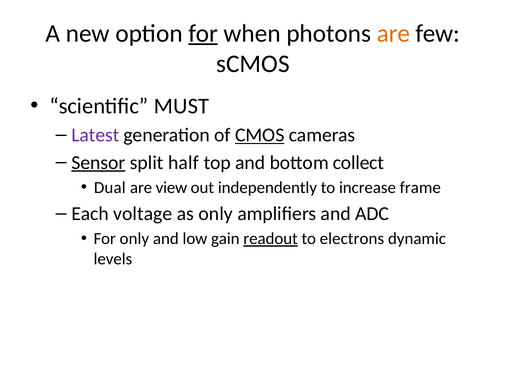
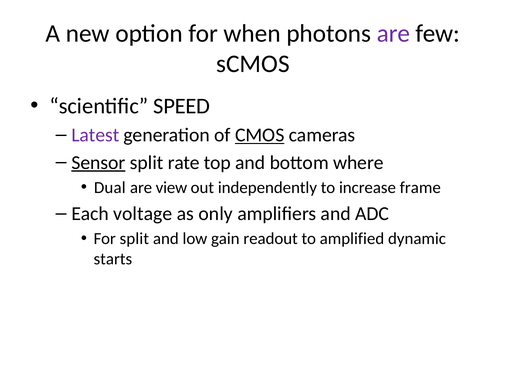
for underline: present -> none (203, 33)
are colour: orange -> purple (393, 33)
MUST: MUST -> SPEED (182, 106)
half: half -> rate (184, 163)
collect: collect -> where (358, 163)
For only: only -> split (134, 239)
readout underline: present -> none (271, 239)
electrons: electrons -> amplified (352, 239)
levels: levels -> starts (113, 259)
